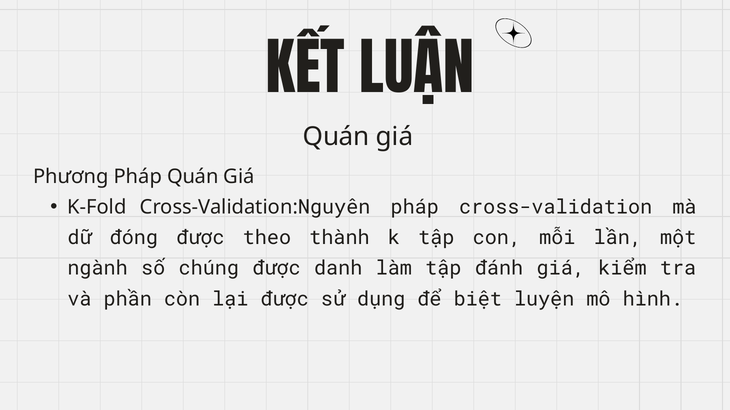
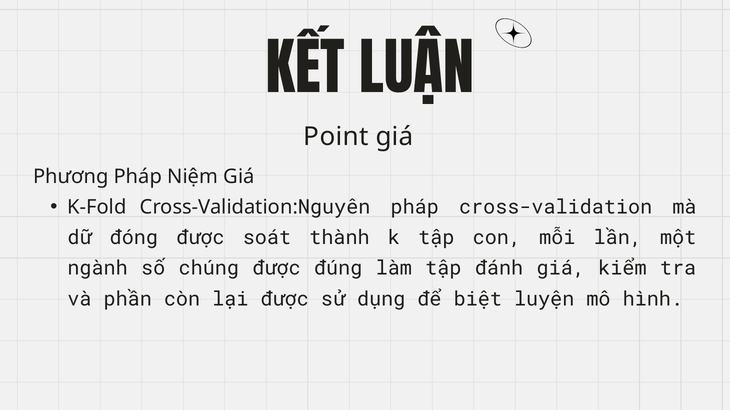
Quán: Quán -> Point (336, 137)
Pháp Quán: Quán -> Niệm (193, 177)
theo: theo -> soát (267, 238)
danh: danh -> đúng (338, 269)
